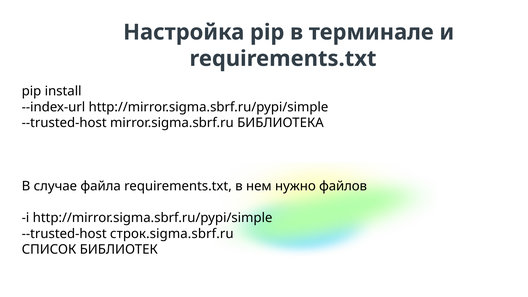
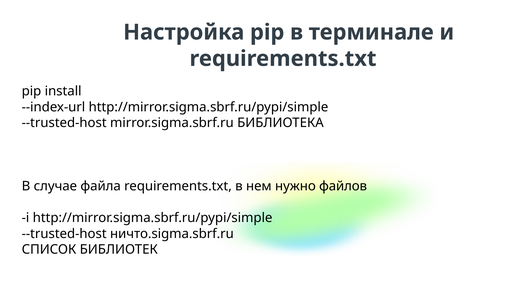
строк.sigma.sbrf.ru: строк.sigma.sbrf.ru -> ничто.sigma.sbrf.ru (172, 234)
